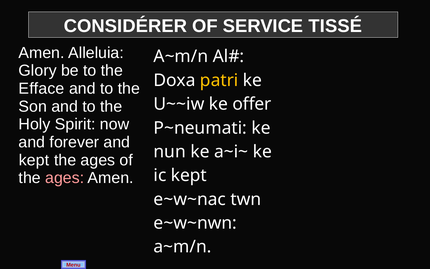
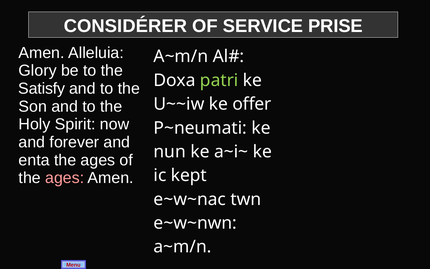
TISSÉ: TISSÉ -> PRISE (335, 26)
patri colour: yellow -> light green (219, 80)
Efface: Efface -> Satisfy (42, 88)
kept: kept -> enta (34, 160)
